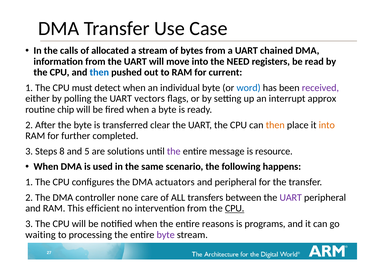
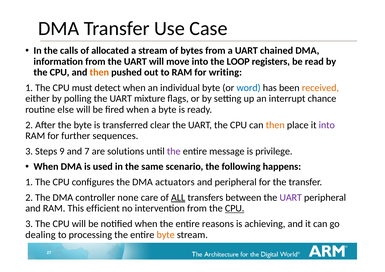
NEED: NEED -> LOOP (238, 62)
then colour: blue -> orange (99, 72)
current: current -> writing (225, 72)
received colour: purple -> orange (320, 88)
vectors: vectors -> mixture (150, 99)
approx: approx -> chance (322, 99)
chip: chip -> else (66, 110)
into colour: orange -> purple (327, 125)
completed: completed -> sequences (115, 136)
8: 8 -> 9 (62, 151)
5: 5 -> 7 (87, 151)
resource: resource -> privilege (274, 151)
ALL underline: none -> present (178, 198)
programs: programs -> achieving (265, 224)
waiting: waiting -> dealing (40, 235)
byte colour: purple -> orange (166, 235)
